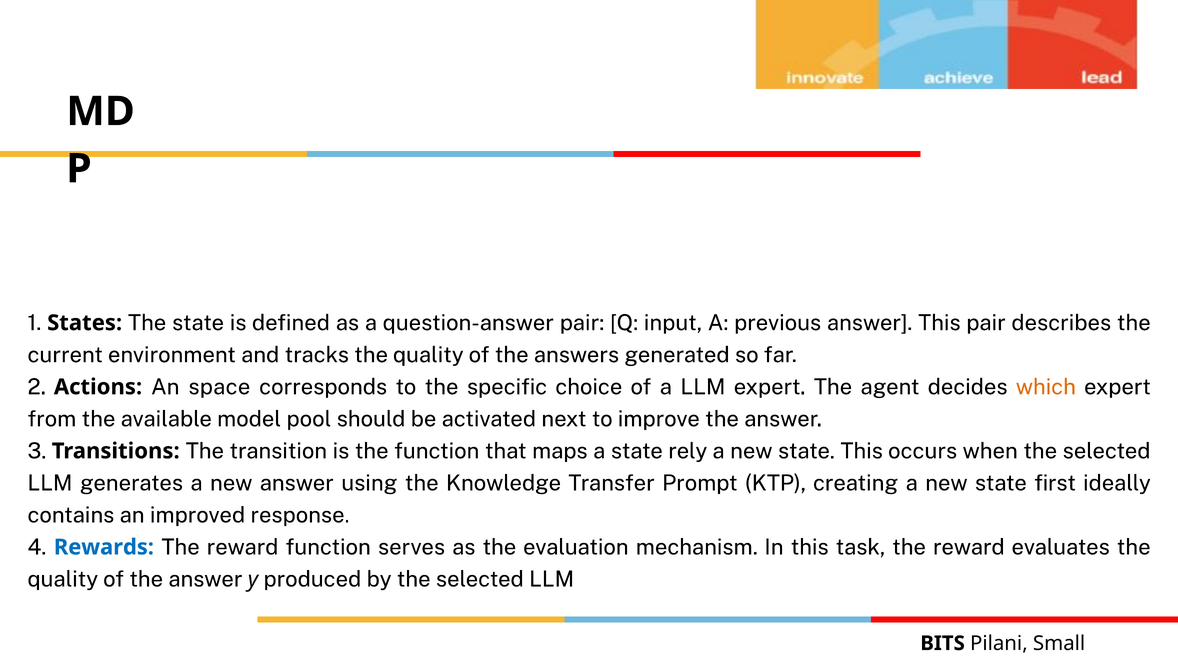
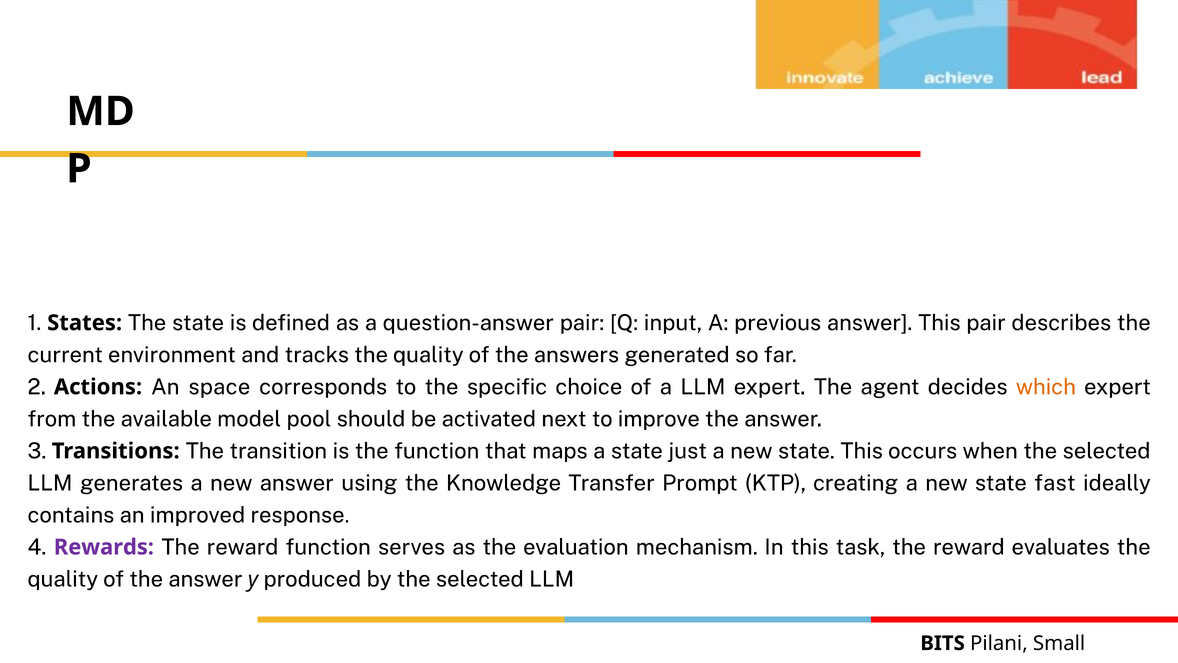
rely: rely -> just (688, 451)
first: first -> fast (1055, 483)
Rewards colour: blue -> purple (104, 547)
